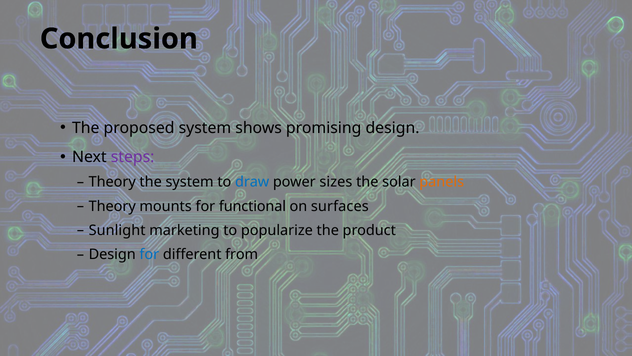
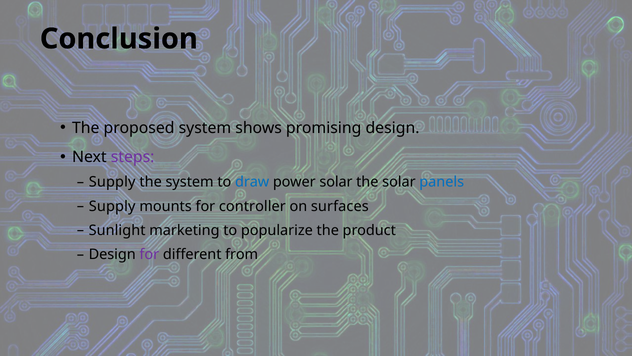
Theory: Theory -> Supply (112, 182)
power sizes: sizes -> solar (336, 182)
panels colour: orange -> blue (442, 182)
Theory: Theory -> Supply (112, 206)
functional: functional -> controller (252, 206)
for colour: blue -> purple (149, 254)
